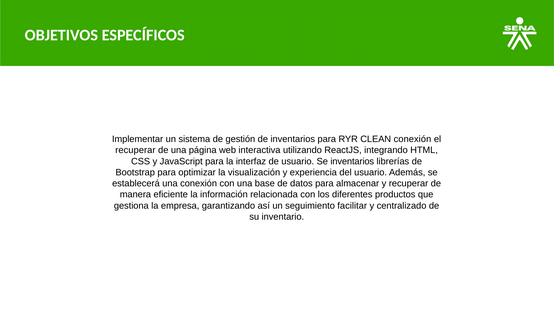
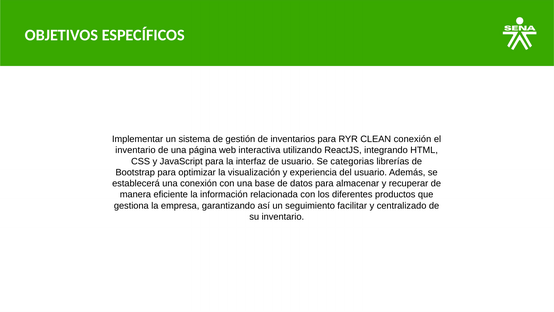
recuperar: recuperar -> inventario (135, 150)
Se inventarios: inventarios -> categorias (352, 161)
